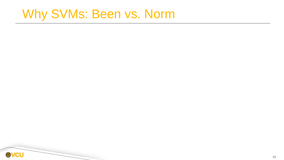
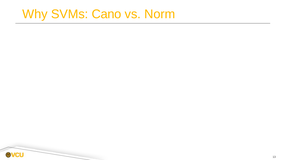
Been: Been -> Cano (107, 14)
